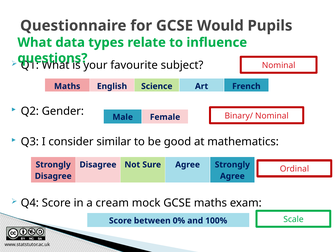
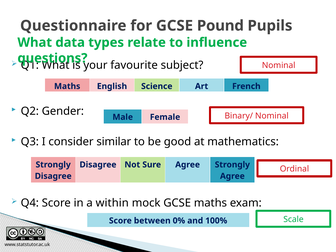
Would: Would -> Pound (220, 26)
cream: cream -> within (112, 203)
